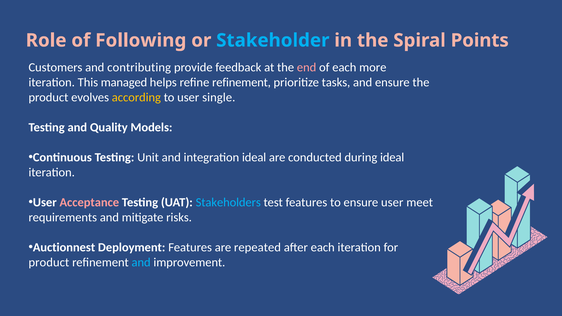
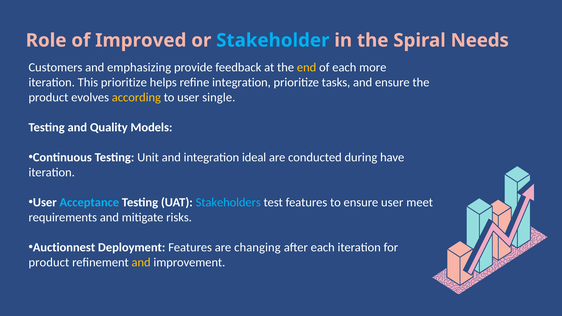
Following: Following -> Improved (141, 40)
Points: Points -> Needs (480, 40)
contributing: contributing -> emphasizing (139, 67)
end colour: pink -> yellow (307, 67)
This managed: managed -> prioritize (124, 82)
refine refinement: refinement -> integration (241, 82)
during ideal: ideal -> have (392, 157)
Acceptance colour: pink -> light blue (89, 202)
repeated: repeated -> changing (257, 247)
and colour: light blue -> yellow (141, 262)
